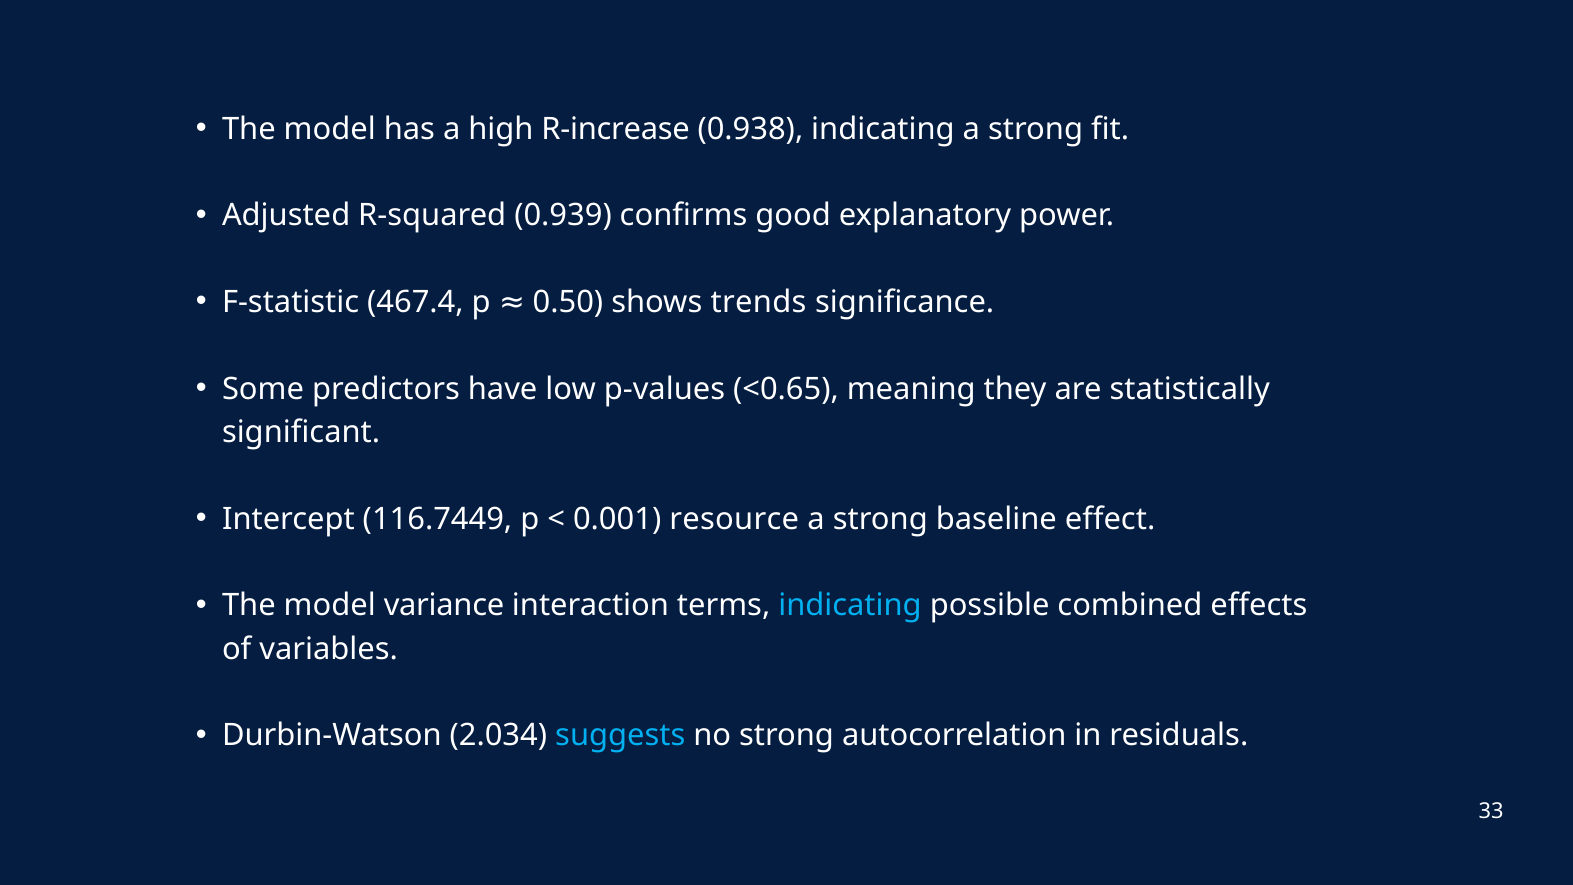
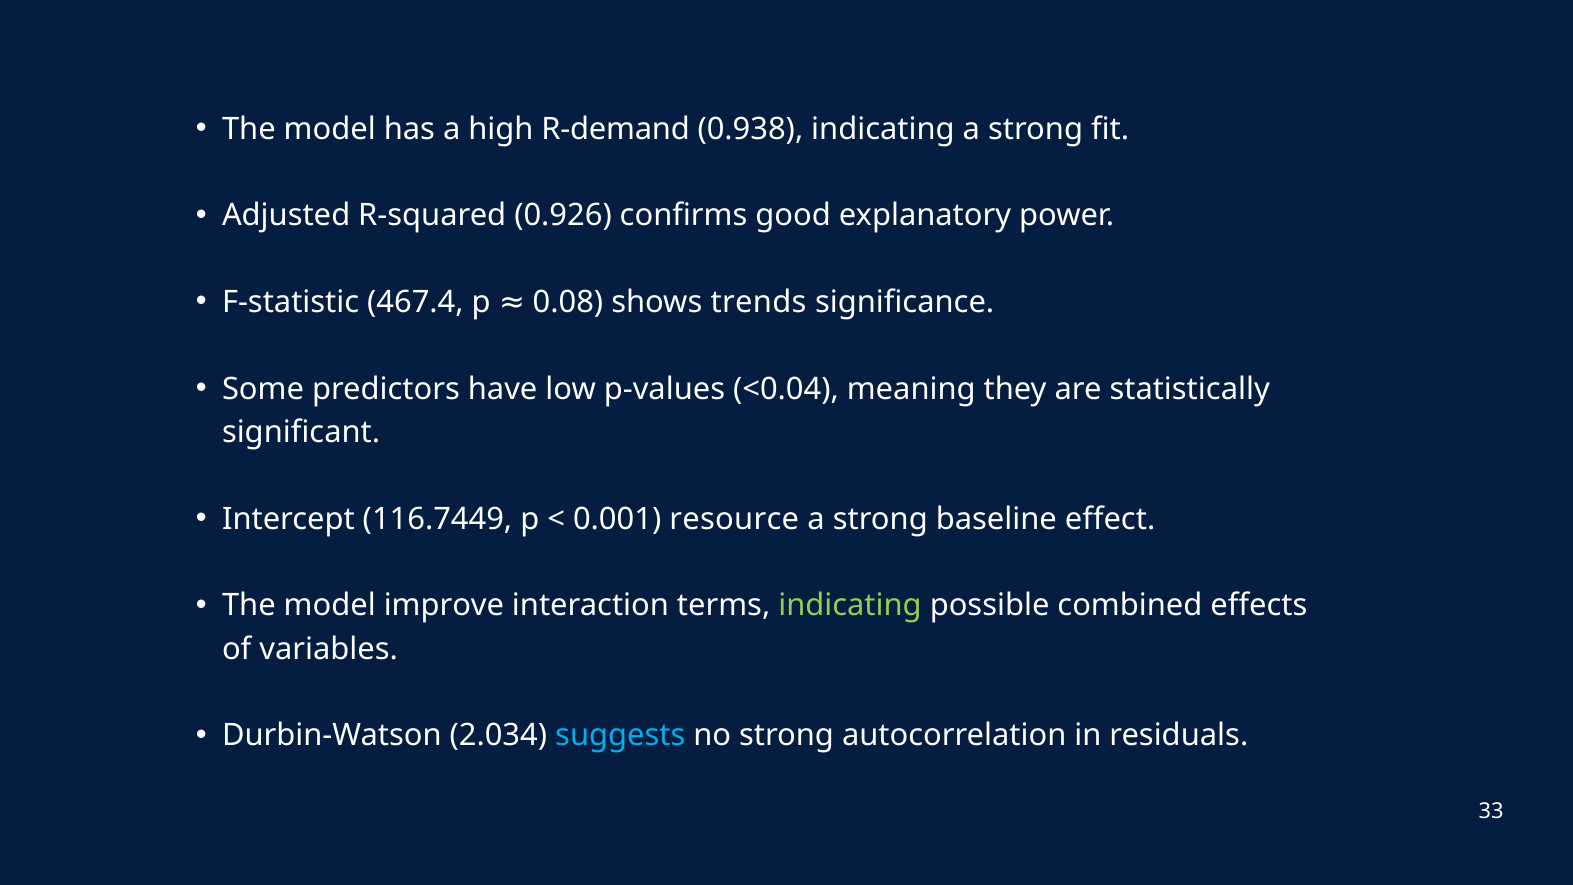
R-increase: R-increase -> R-demand (616, 129)
0.939: 0.939 -> 0.926 (563, 216)
0.50: 0.50 -> 0.08 (568, 302)
<0.65: <0.65 -> <0.04 (786, 389)
variance: variance -> improve (444, 606)
indicating colour: light blue -> light green (850, 606)
